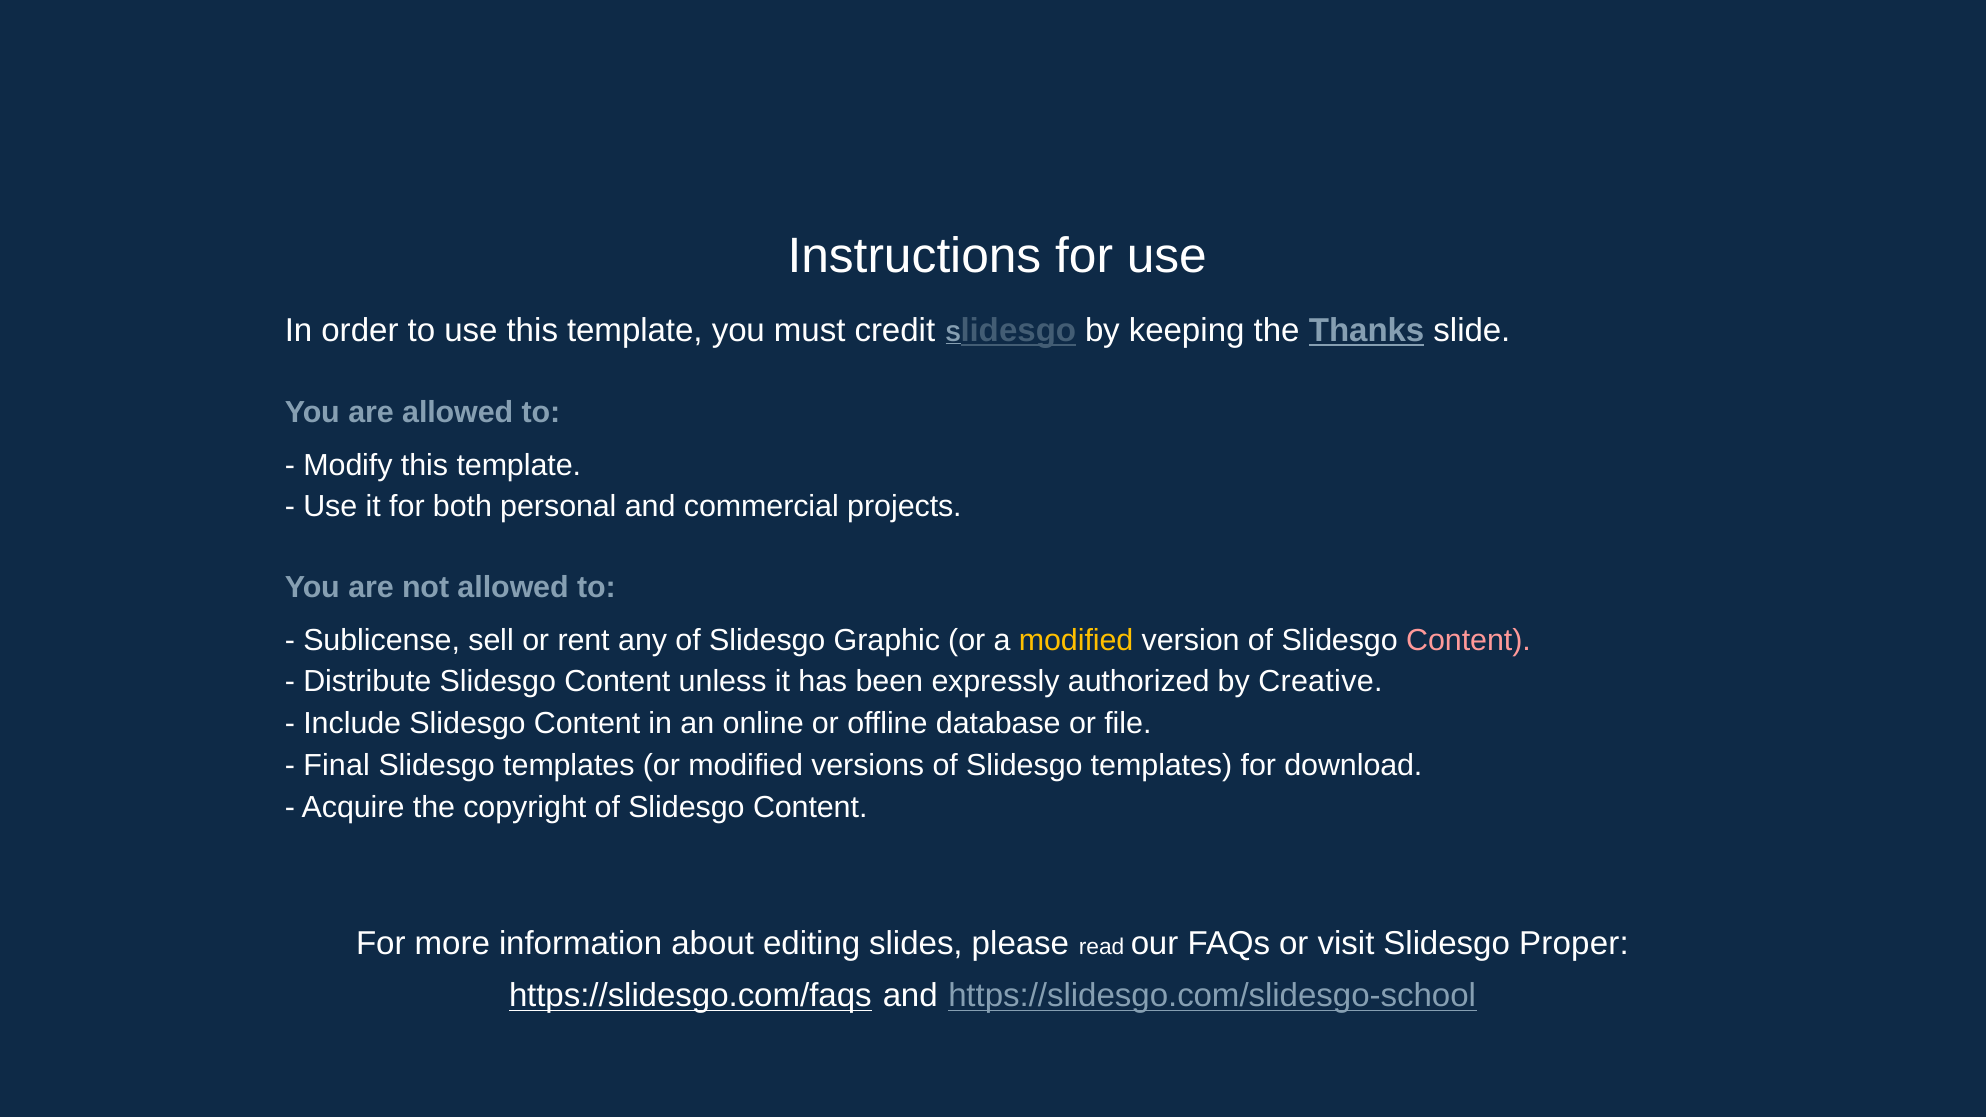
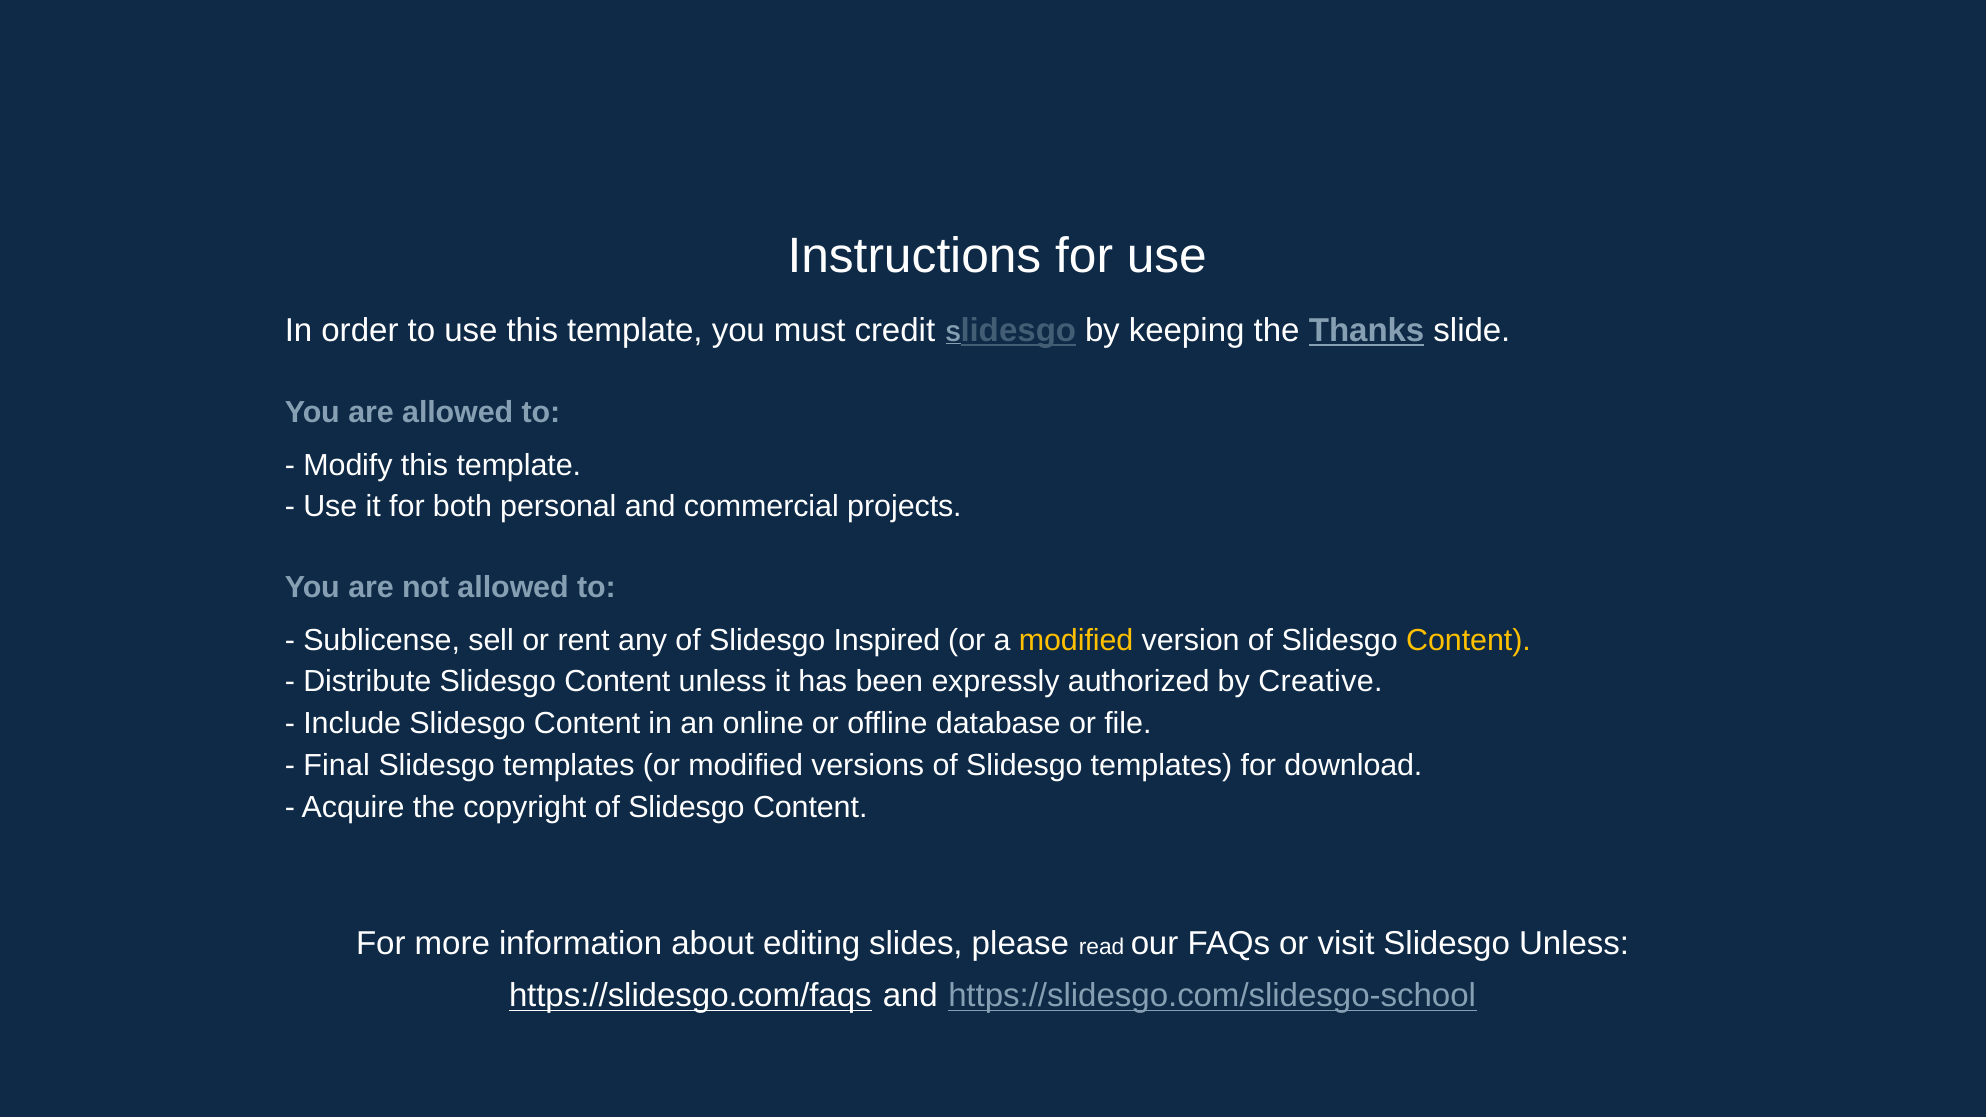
Graphic: Graphic -> Inspired (887, 640)
Content colour: pink -> yellow (1469, 640)
Slidesgo Proper: Proper -> Unless (1574, 944)
